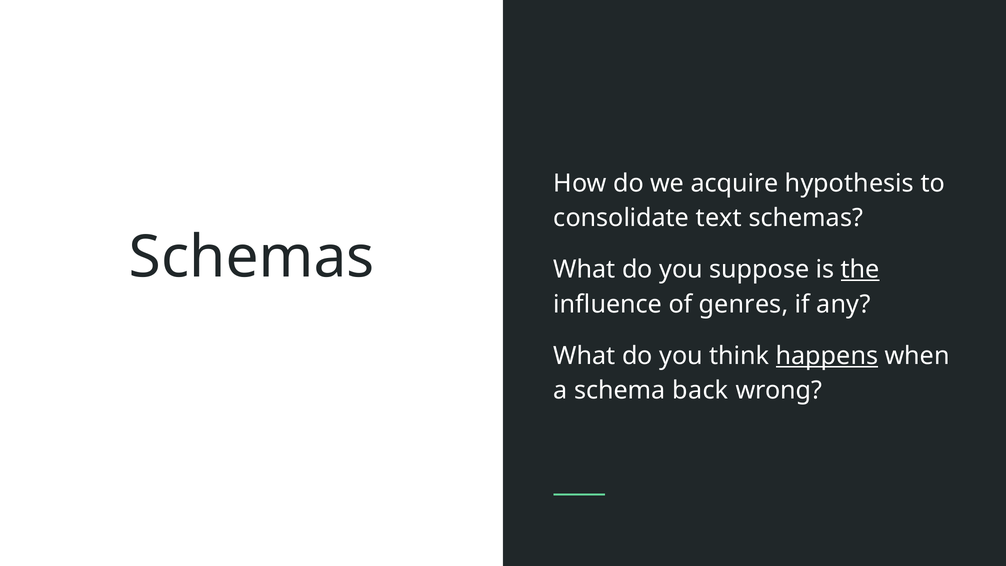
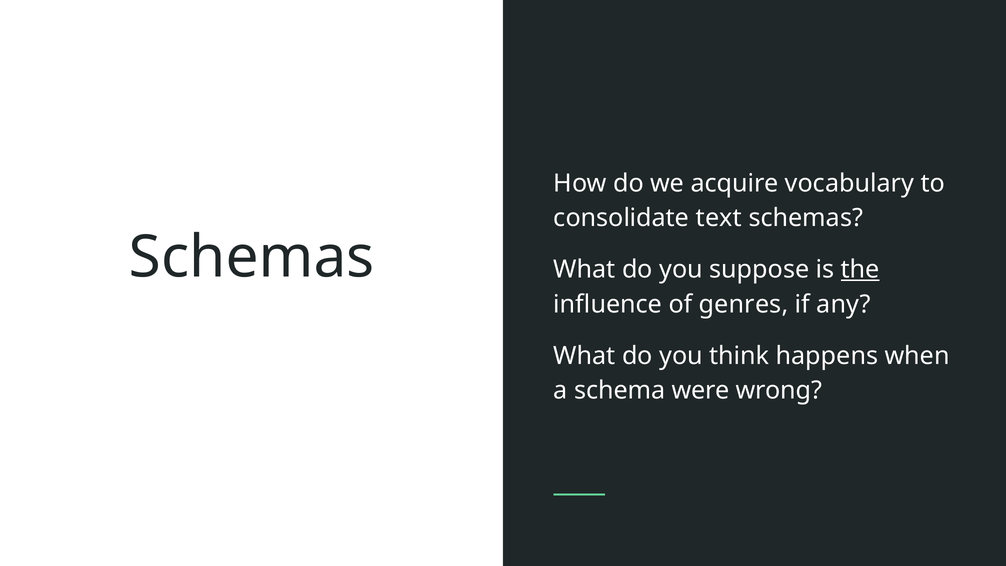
hypothesis: hypothesis -> vocabulary (849, 183)
happens underline: present -> none (827, 356)
back: back -> were (701, 390)
